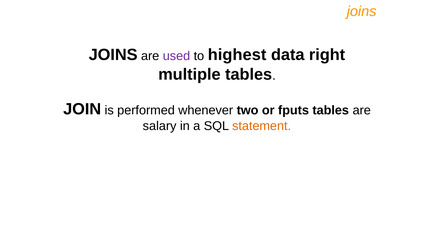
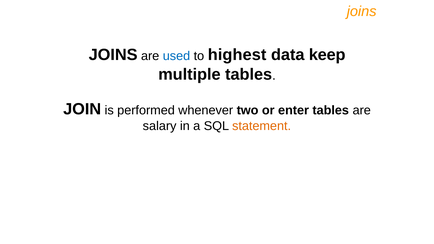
used colour: purple -> blue (176, 56)
right: right -> keep (327, 55)
fputs: fputs -> enter (294, 110)
